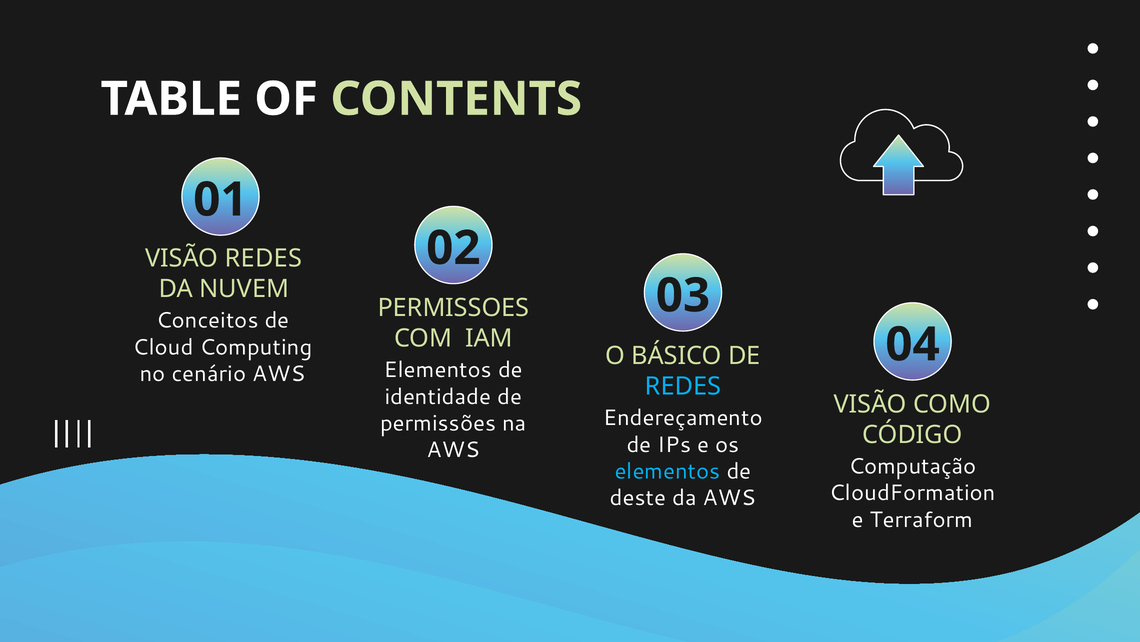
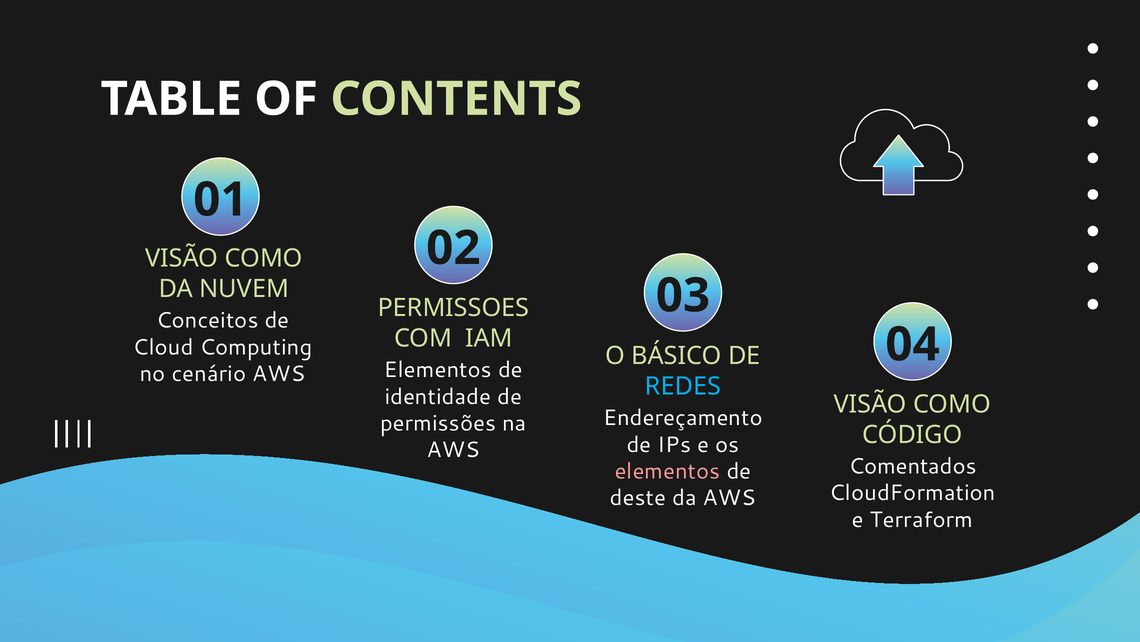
REDES: REDES -> COMO (264, 258)
Computação: Computação -> Comentados (913, 466)
elementos colour: light blue -> pink (667, 471)
